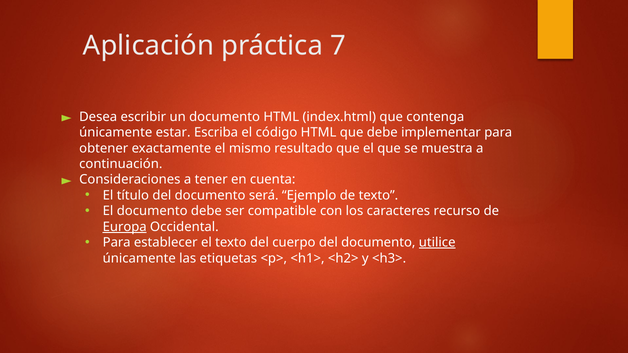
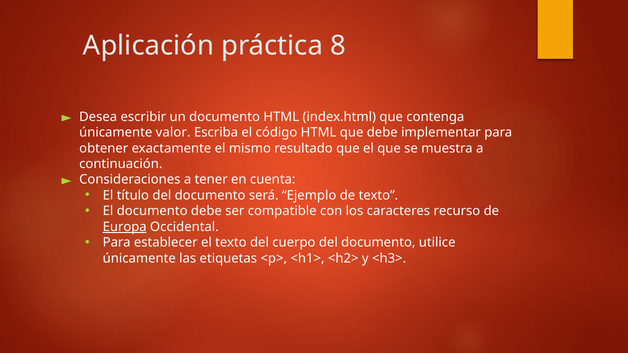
7: 7 -> 8 (338, 46)
estar: estar -> valor (173, 133)
utilice underline: present -> none (437, 243)
